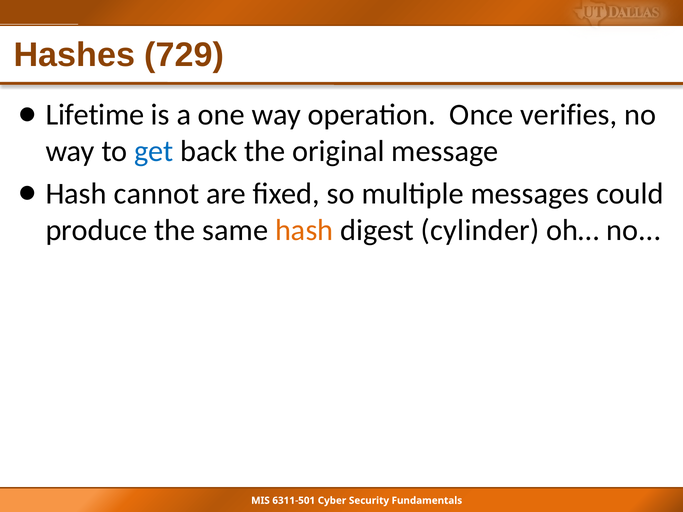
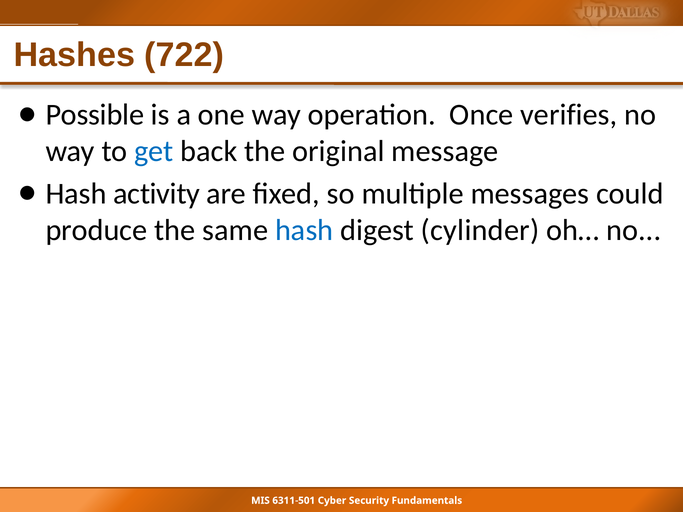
729: 729 -> 722 (184, 55)
Lifetime: Lifetime -> Possible (95, 115)
cannot: cannot -> activity (157, 194)
hash colour: orange -> blue (304, 230)
